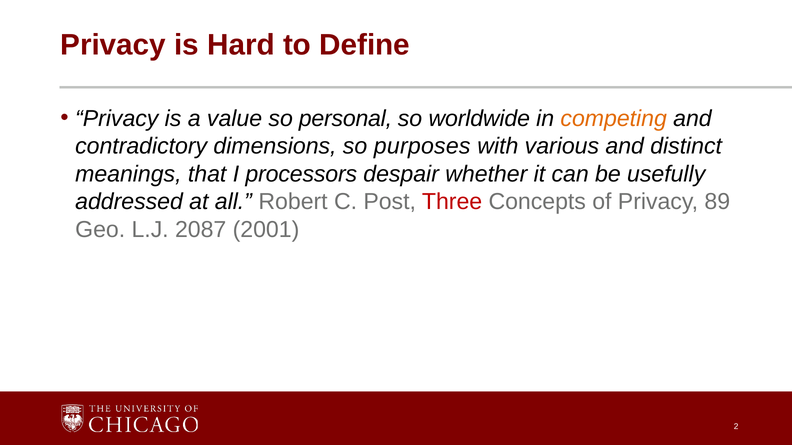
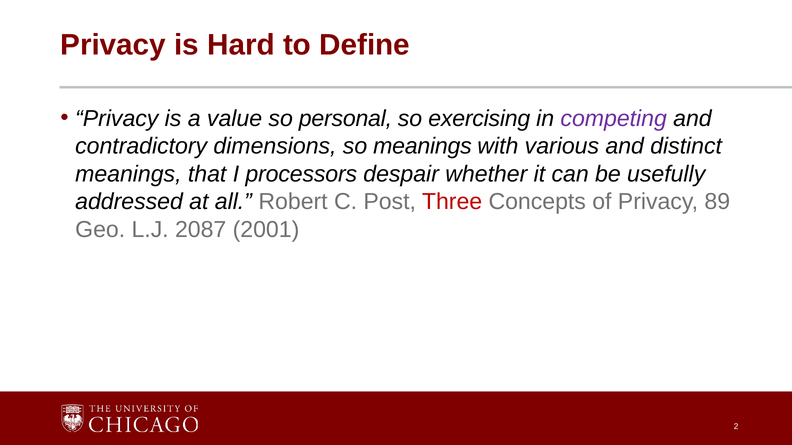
worldwide: worldwide -> exercising (479, 119)
competing colour: orange -> purple (614, 119)
so purposes: purposes -> meanings (422, 146)
